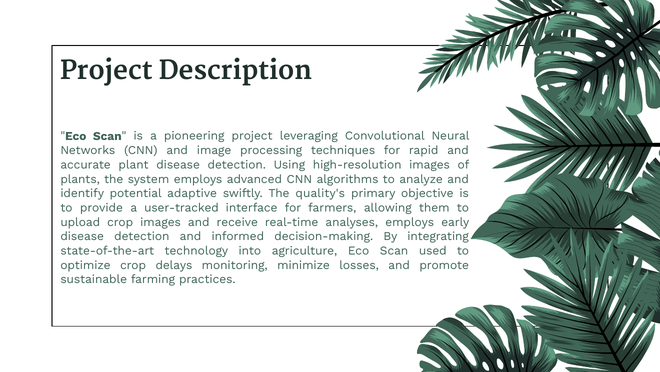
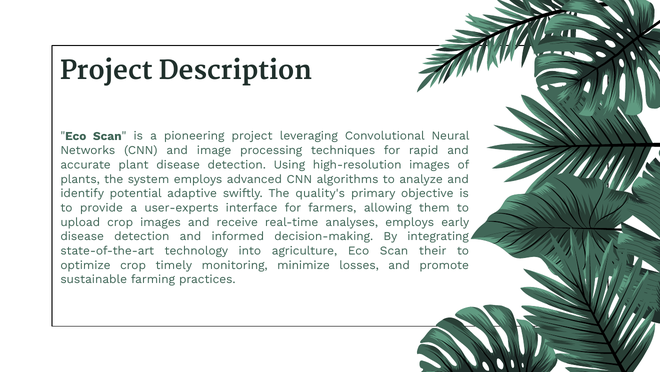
user-tracked: user-tracked -> user-experts (181, 207)
used: used -> their (433, 250)
delays: delays -> timely (174, 265)
